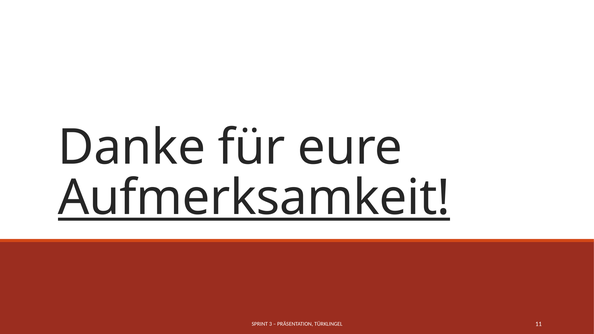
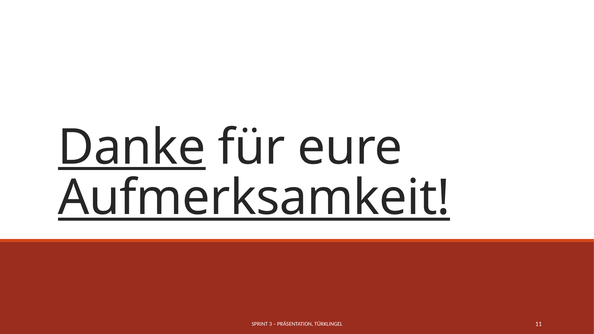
Danke underline: none -> present (132, 147)
